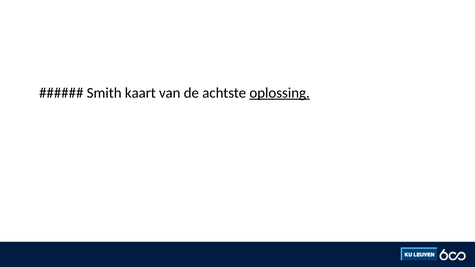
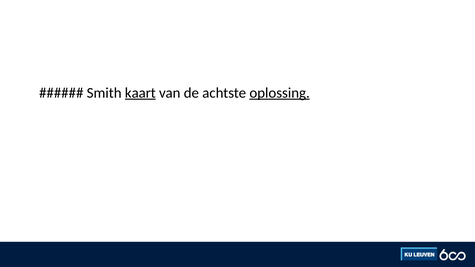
kaart underline: none -> present (140, 93)
